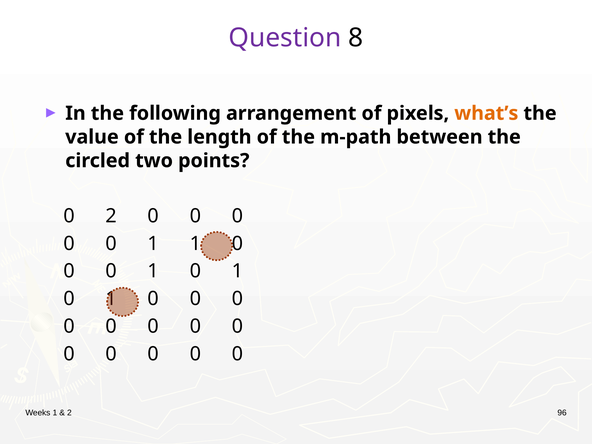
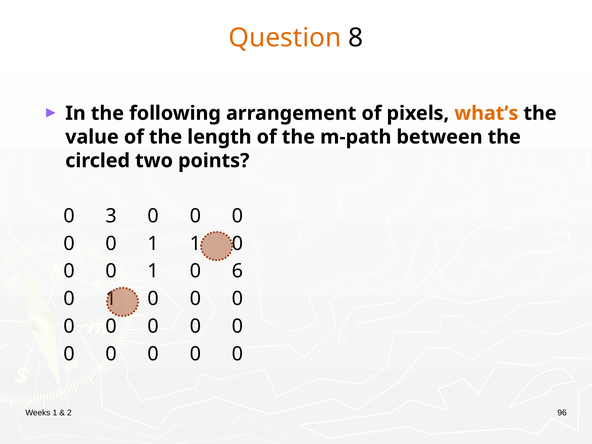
Question colour: purple -> orange (285, 38)
0 2: 2 -> 3 (111, 216)
1: 1 -> 6 (237, 271)
